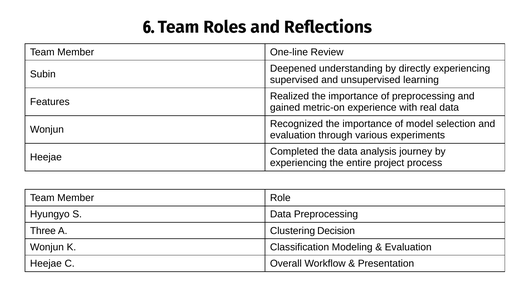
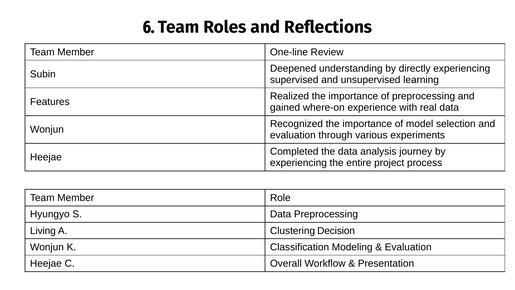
metric-on: metric-on -> where-on (324, 107)
Three: Three -> Living (43, 230)
